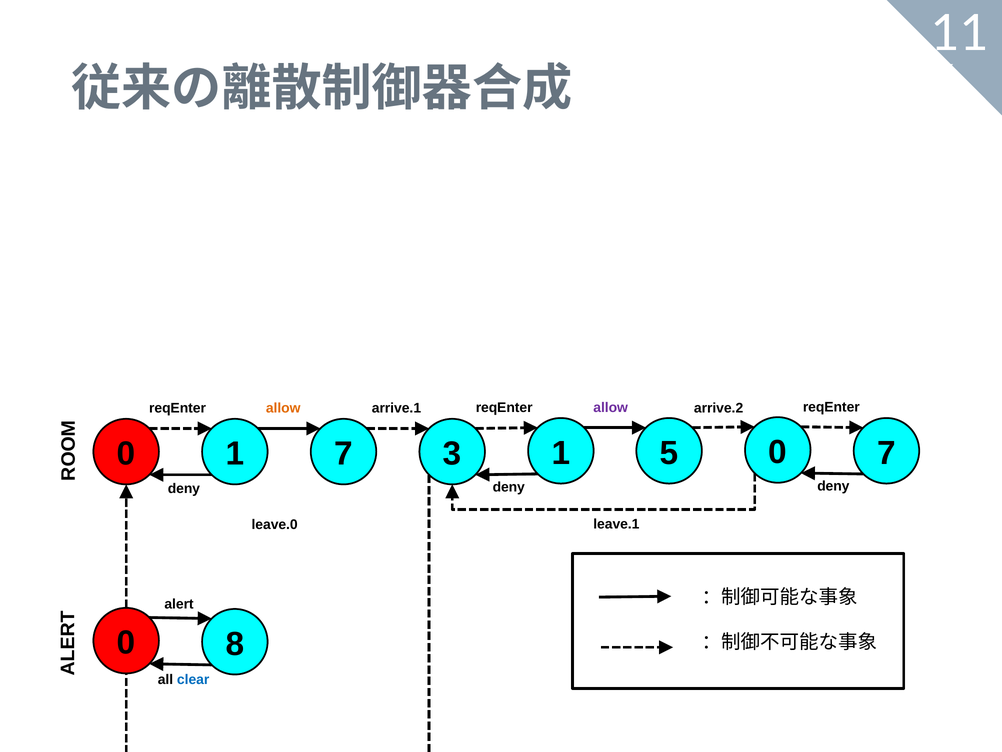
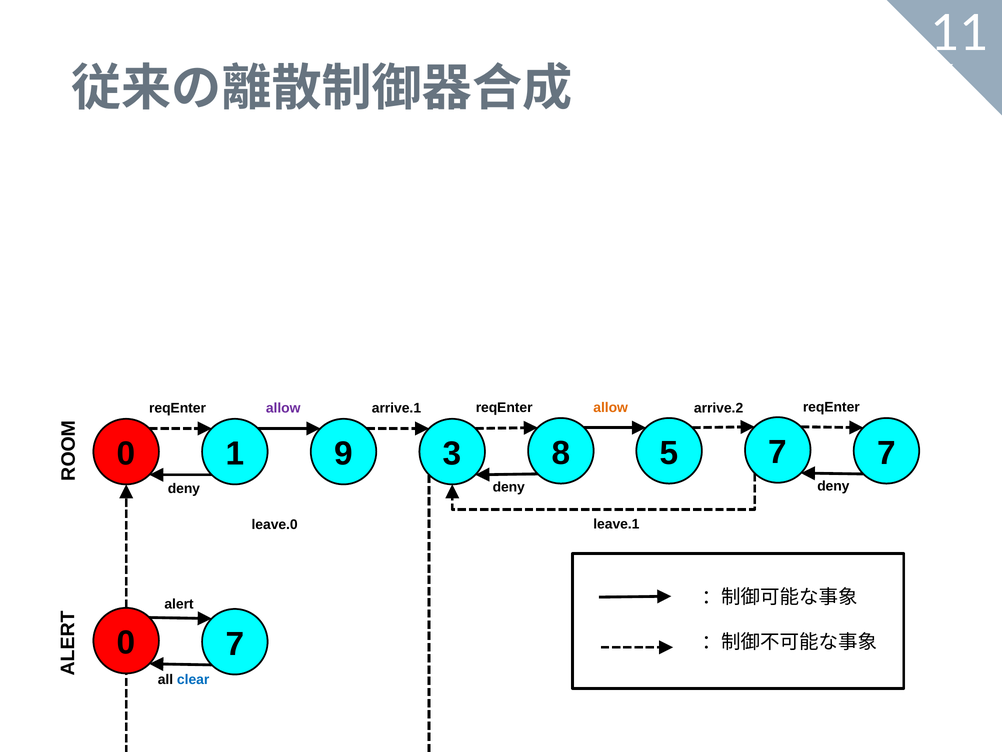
allow colour: purple -> orange (611, 407)
allow colour: orange -> purple (283, 408)
5 0: 0 -> 7 (778, 452)
1 7: 7 -> 9 (343, 454)
3 1: 1 -> 8 (561, 453)
0 8: 8 -> 7 (235, 644)
